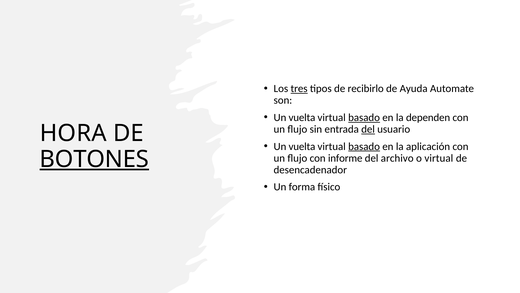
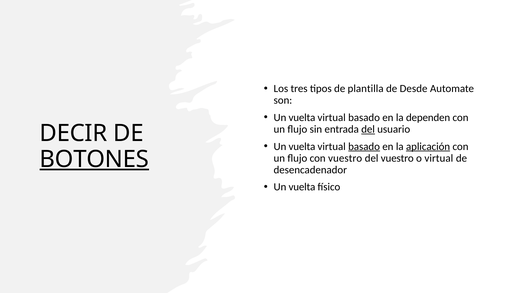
tres underline: present -> none (299, 88)
recibirlo: recibirlo -> plantilla (366, 88)
Ayuda: Ayuda -> Desde (414, 88)
basado underline: present -> none (364, 117)
HORA: HORA -> DECIR (73, 133)
aplicación underline: none -> present (428, 146)
con informe: informe -> vuestro (345, 158)
del archivo: archivo -> vuestro (397, 158)
forma: forma -> vuelta (302, 187)
